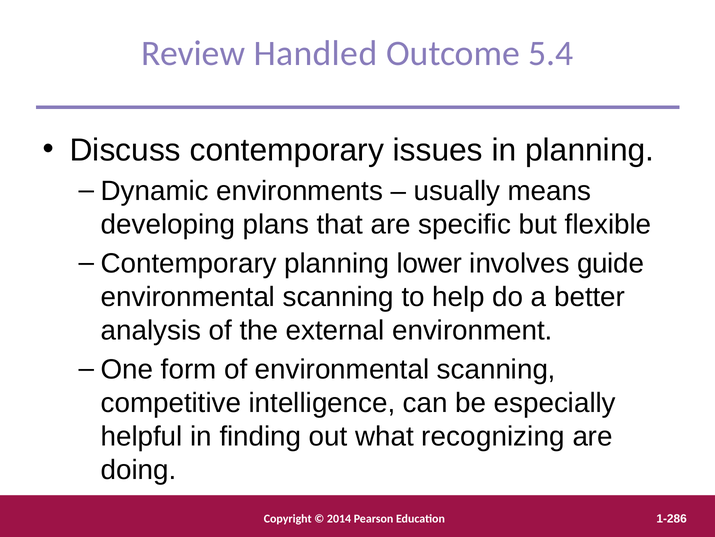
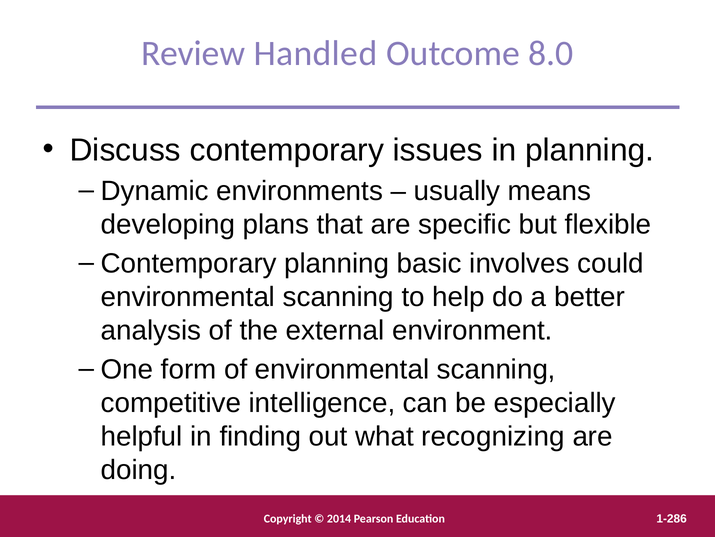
5.4: 5.4 -> 8.0 (551, 53)
lower: lower -> basic (429, 263)
guide: guide -> could (610, 263)
